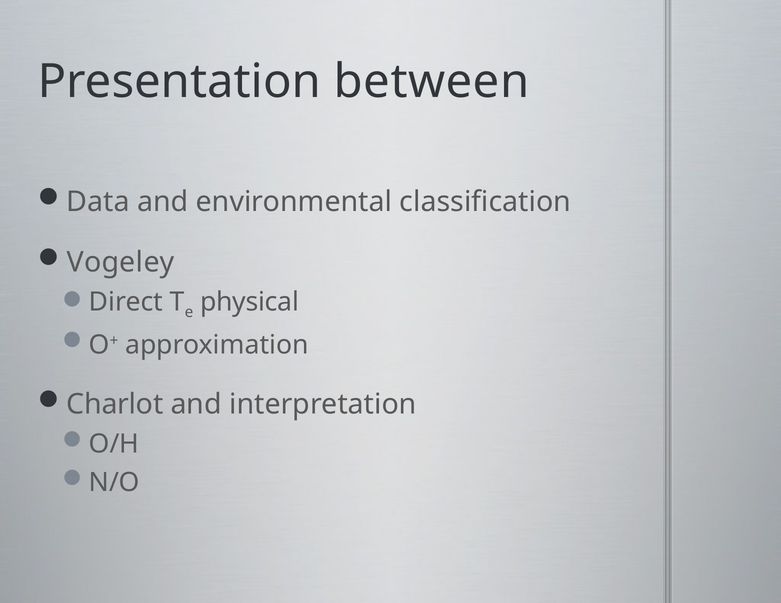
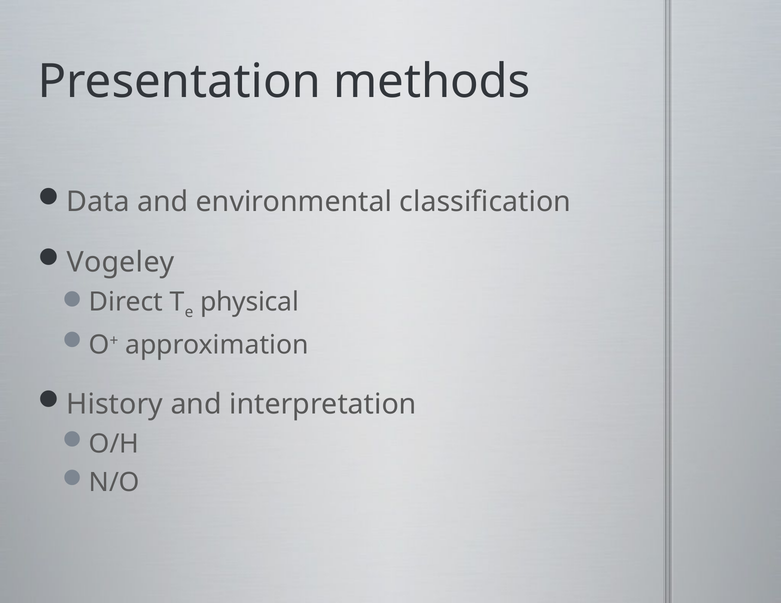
between: between -> methods (432, 82)
Charlot: Charlot -> History (115, 405)
